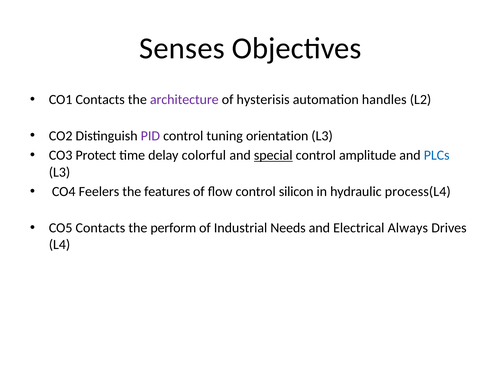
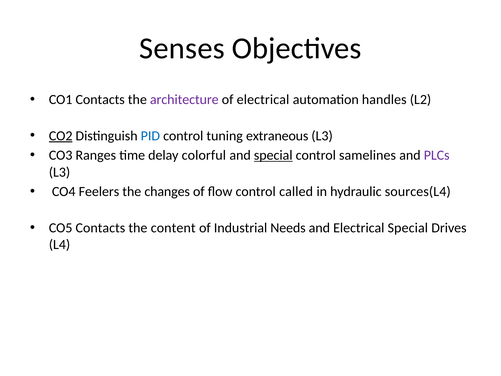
of hysterisis: hysterisis -> electrical (263, 100)
CO2 underline: none -> present (61, 136)
PID colour: purple -> blue (150, 136)
orientation: orientation -> extraneous (277, 136)
Protect: Protect -> Ranges (96, 155)
amplitude: amplitude -> samelines (368, 155)
PLCs colour: blue -> purple (437, 155)
features: features -> changes (167, 192)
silicon: silicon -> called (296, 192)
process(L4: process(L4 -> sources(L4 (418, 192)
perform: perform -> content (173, 228)
Electrical Always: Always -> Special (408, 228)
